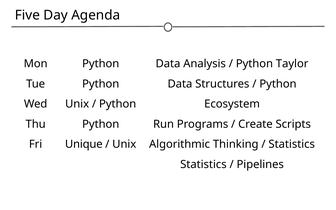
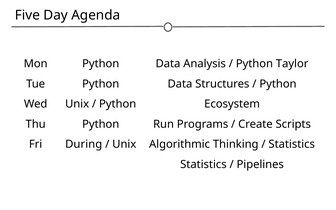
Unique: Unique -> During (84, 144)
